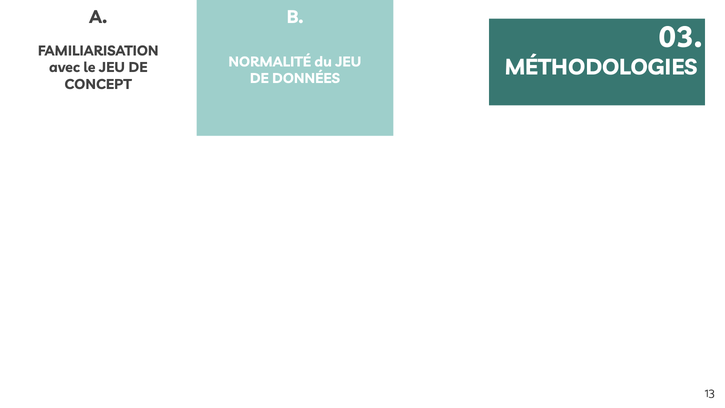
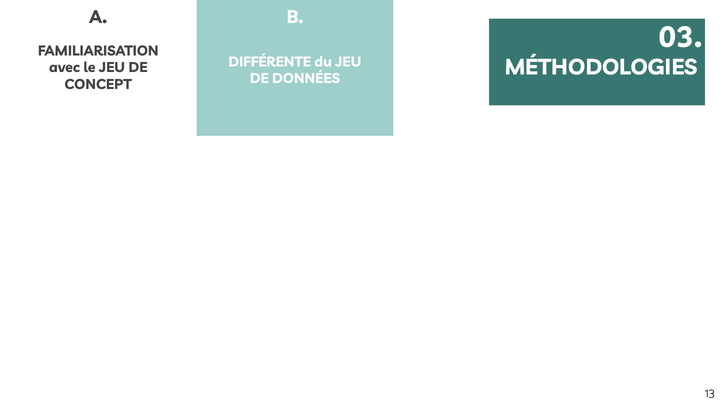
NORMALITÉ: NORMALITÉ -> DIFFÉRENTE (270, 62)
